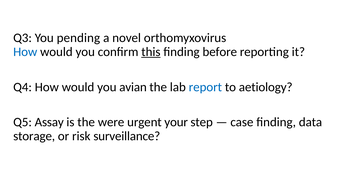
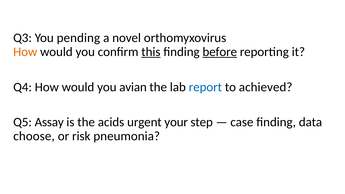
How colour: blue -> orange (25, 52)
before underline: none -> present (220, 52)
aetiology: aetiology -> achieved (266, 87)
were: were -> acids (111, 122)
storage: storage -> choose (34, 136)
surveillance: surveillance -> pneumonia (127, 136)
